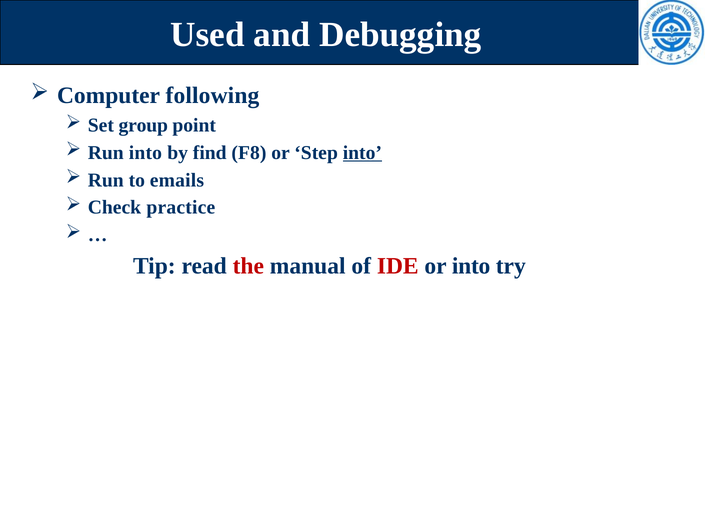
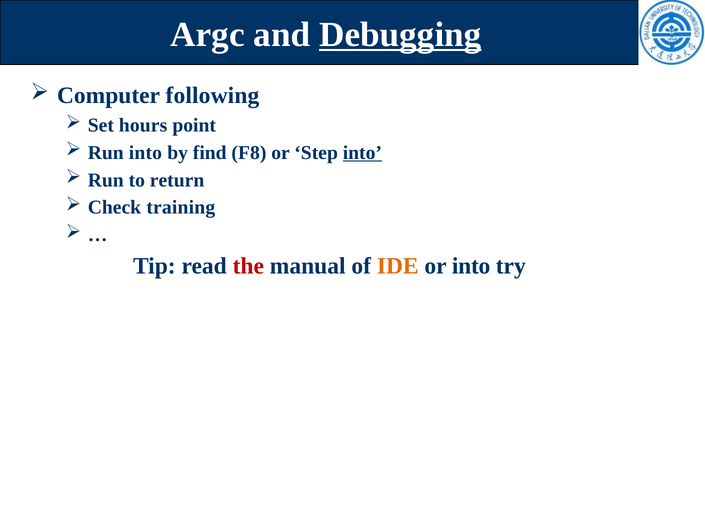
Used: Used -> Argc (207, 35)
Debugging underline: none -> present (400, 35)
group: group -> hours (143, 125)
emails: emails -> return (177, 180)
practice: practice -> training (181, 207)
IDE colour: red -> orange (398, 266)
